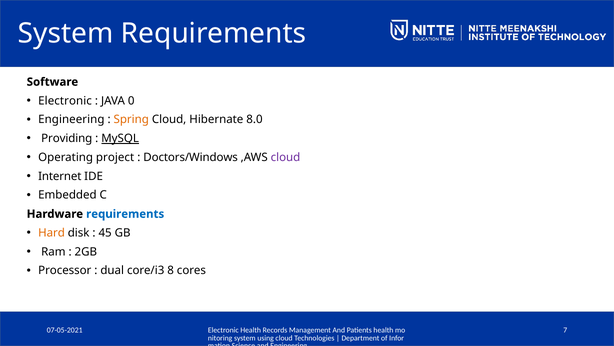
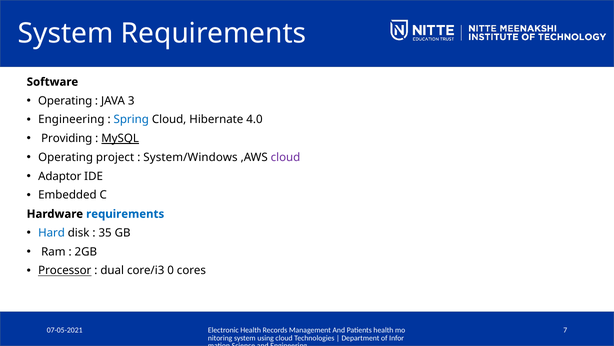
Electronic: Electronic -> Operating (65, 101)
0: 0 -> 3 (131, 101)
Spring colour: orange -> blue (131, 119)
8.0: 8.0 -> 4.0 (254, 119)
Doctors/Windows: Doctors/Windows -> System/Windows (191, 157)
Internet: Internet -> Adaptor (60, 176)
Hard colour: orange -> blue (52, 232)
45: 45 -> 35 (105, 232)
Processor underline: none -> present (65, 270)
8: 8 -> 0 (171, 270)
